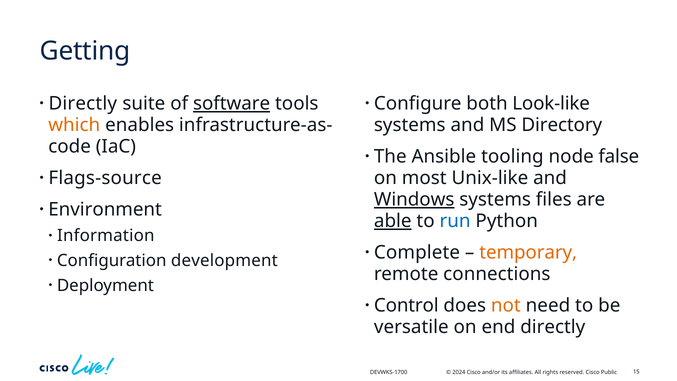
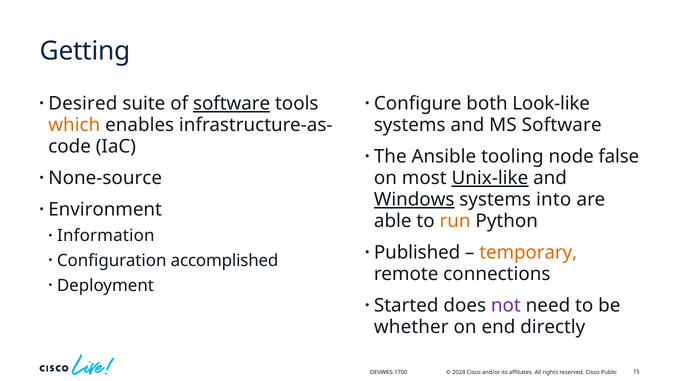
Directly: Directly -> Desired (83, 104)
MS Directory: Directory -> Software (562, 125)
Flags-source: Flags-source -> None-source (105, 178)
Unix-like underline: none -> present (490, 178)
files: files -> into (554, 200)
able underline: present -> none (393, 221)
run colour: blue -> orange (455, 221)
Complete: Complete -> Published (417, 253)
development: development -> accomplished (225, 261)
Control: Control -> Started (406, 306)
not colour: orange -> purple (506, 306)
versatile: versatile -> whether (411, 327)
